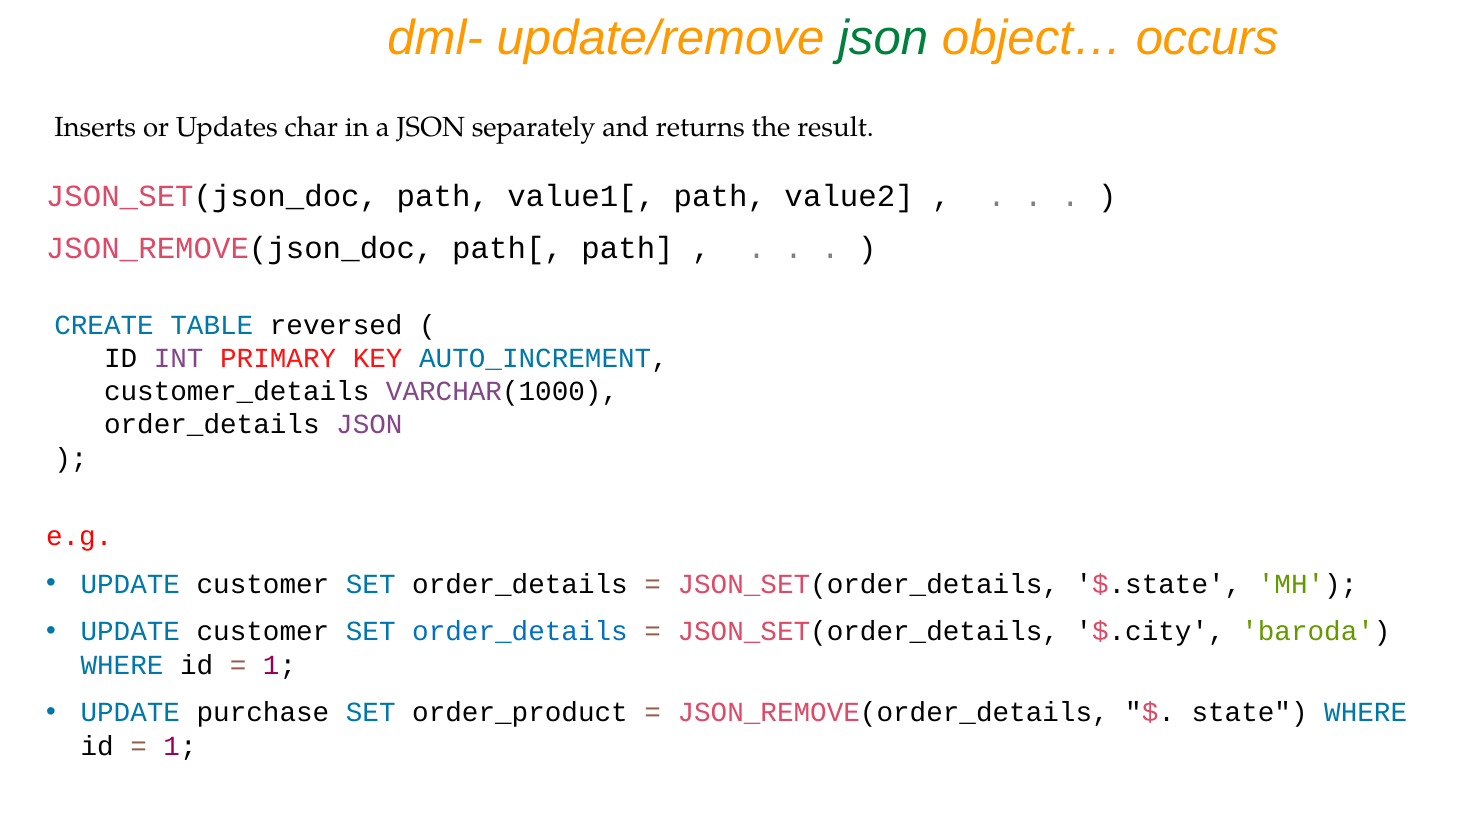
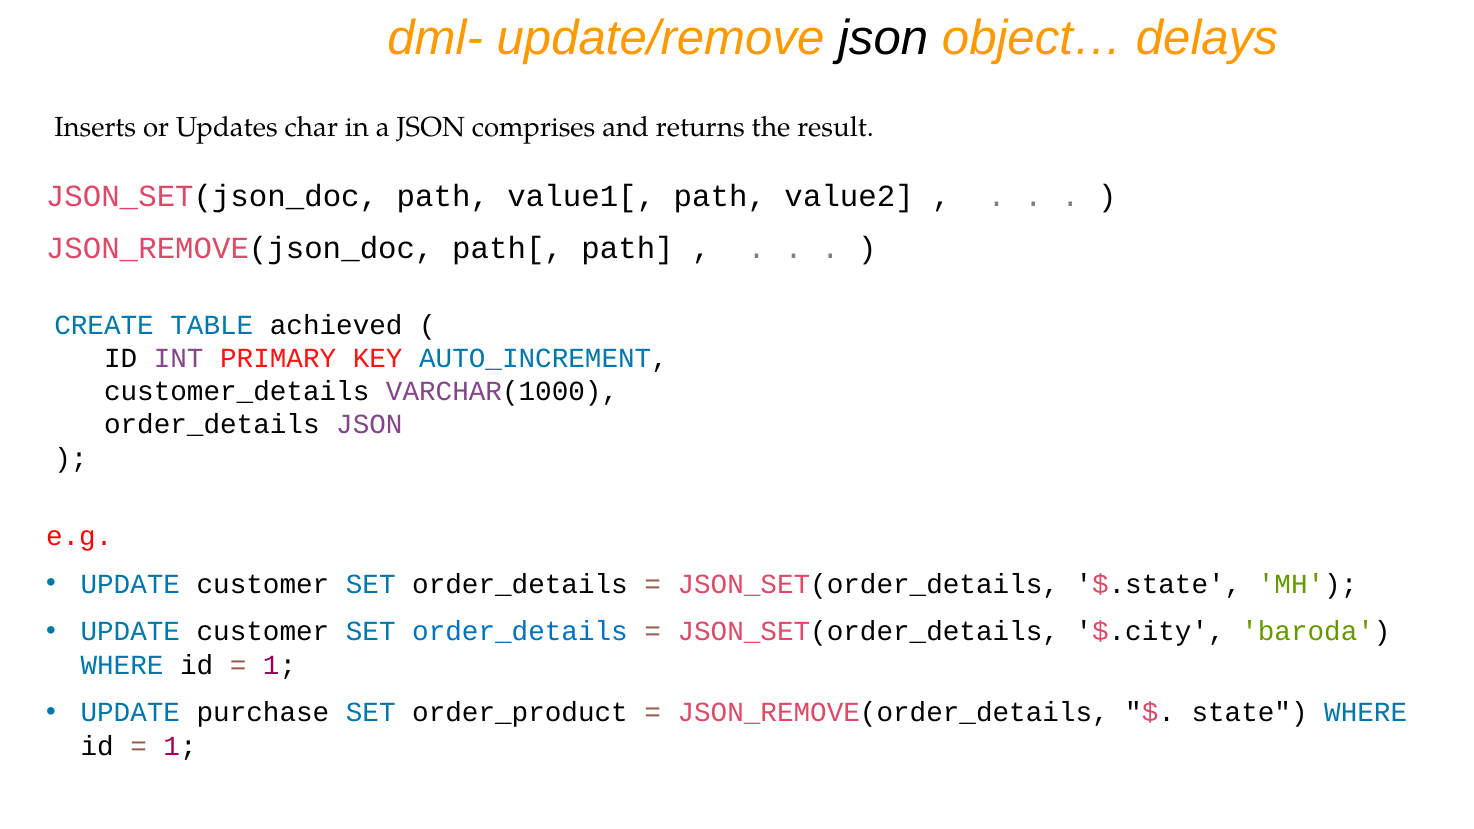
json colour: green -> black (883, 38)
occurs: occurs -> delays (1207, 38)
separately: separately -> comprises (534, 127)
reversed: reversed -> achieved (336, 325)
